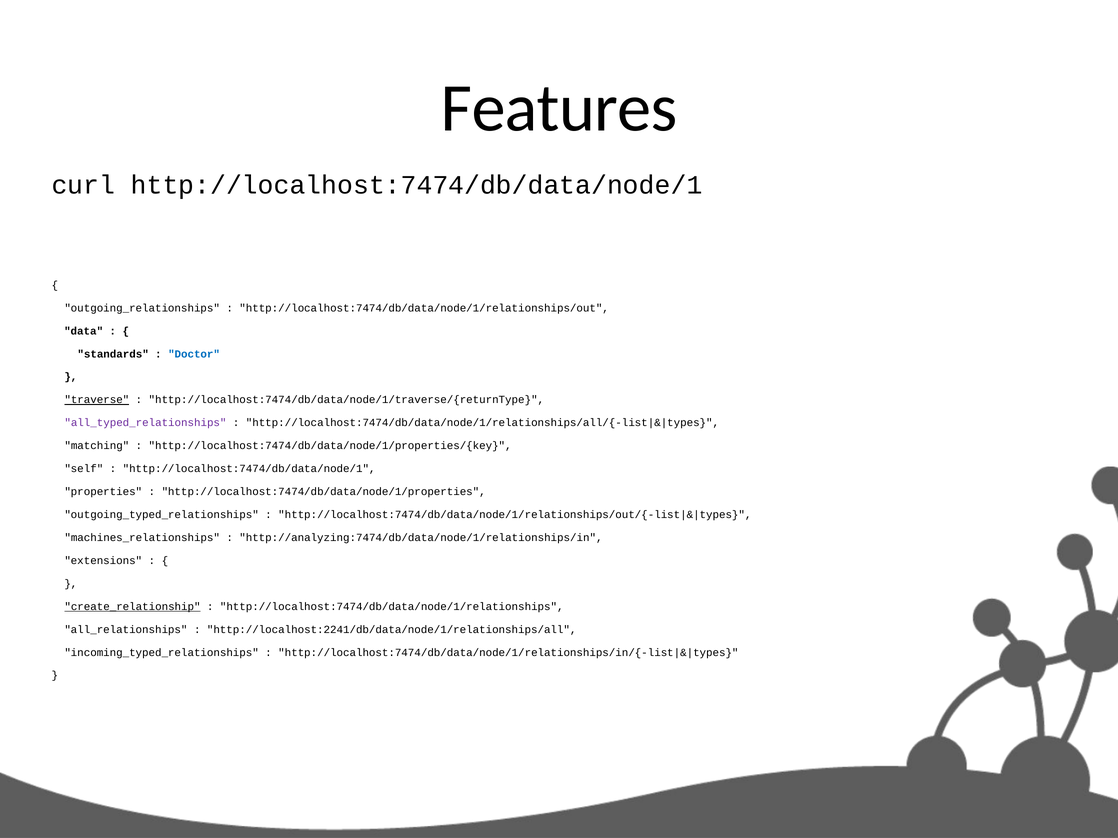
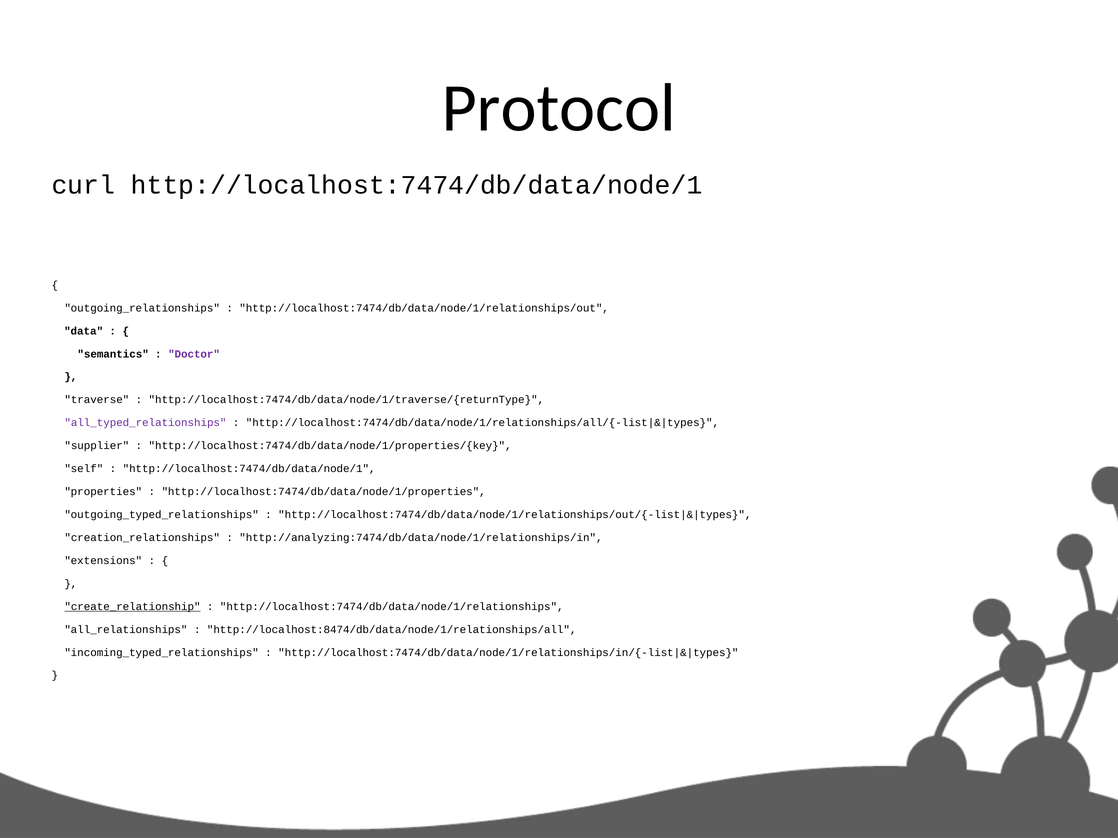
Features: Features -> Protocol (559, 108)
standards: standards -> semantics (113, 354)
Doctor colour: blue -> purple (194, 354)
traverse underline: present -> none (97, 400)
matching: matching -> supplier (97, 446)
machines_relationships: machines_relationships -> creation_relationships (142, 538)
http://localhost:2241/db/data/node/1/relationships/all: http://localhost:2241/db/data/node/1/relationships/all -> http://localhost:8474/db/data/node/1/relationships/all (392, 630)
